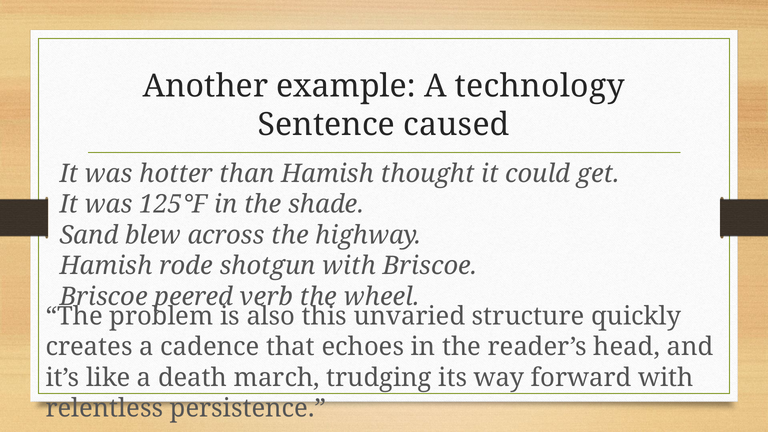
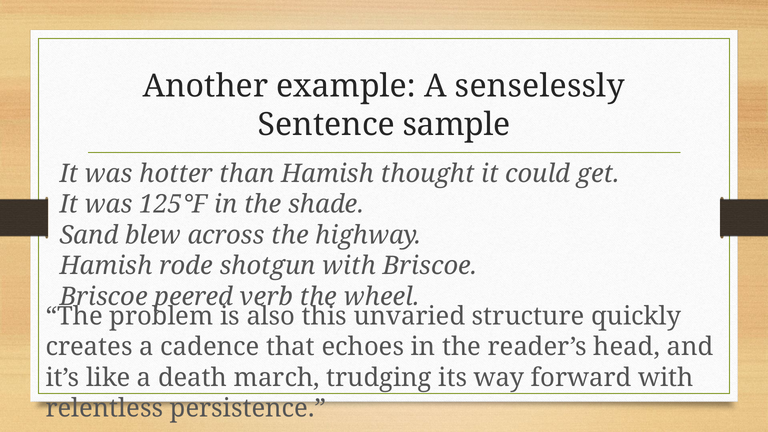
technology: technology -> senselessly (540, 86)
caused: caused -> sample (457, 125)
